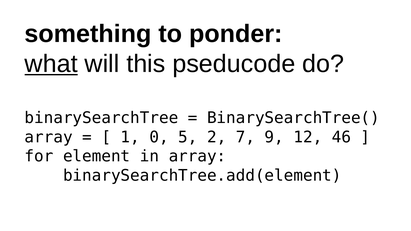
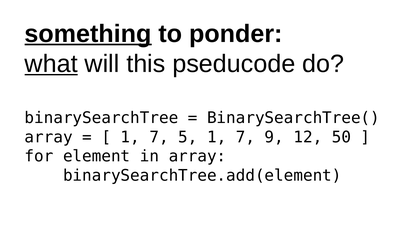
something underline: none -> present (88, 34)
0: 0 -> 7 (159, 137)
5 2: 2 -> 1 (217, 137)
46: 46 -> 50 (341, 137)
